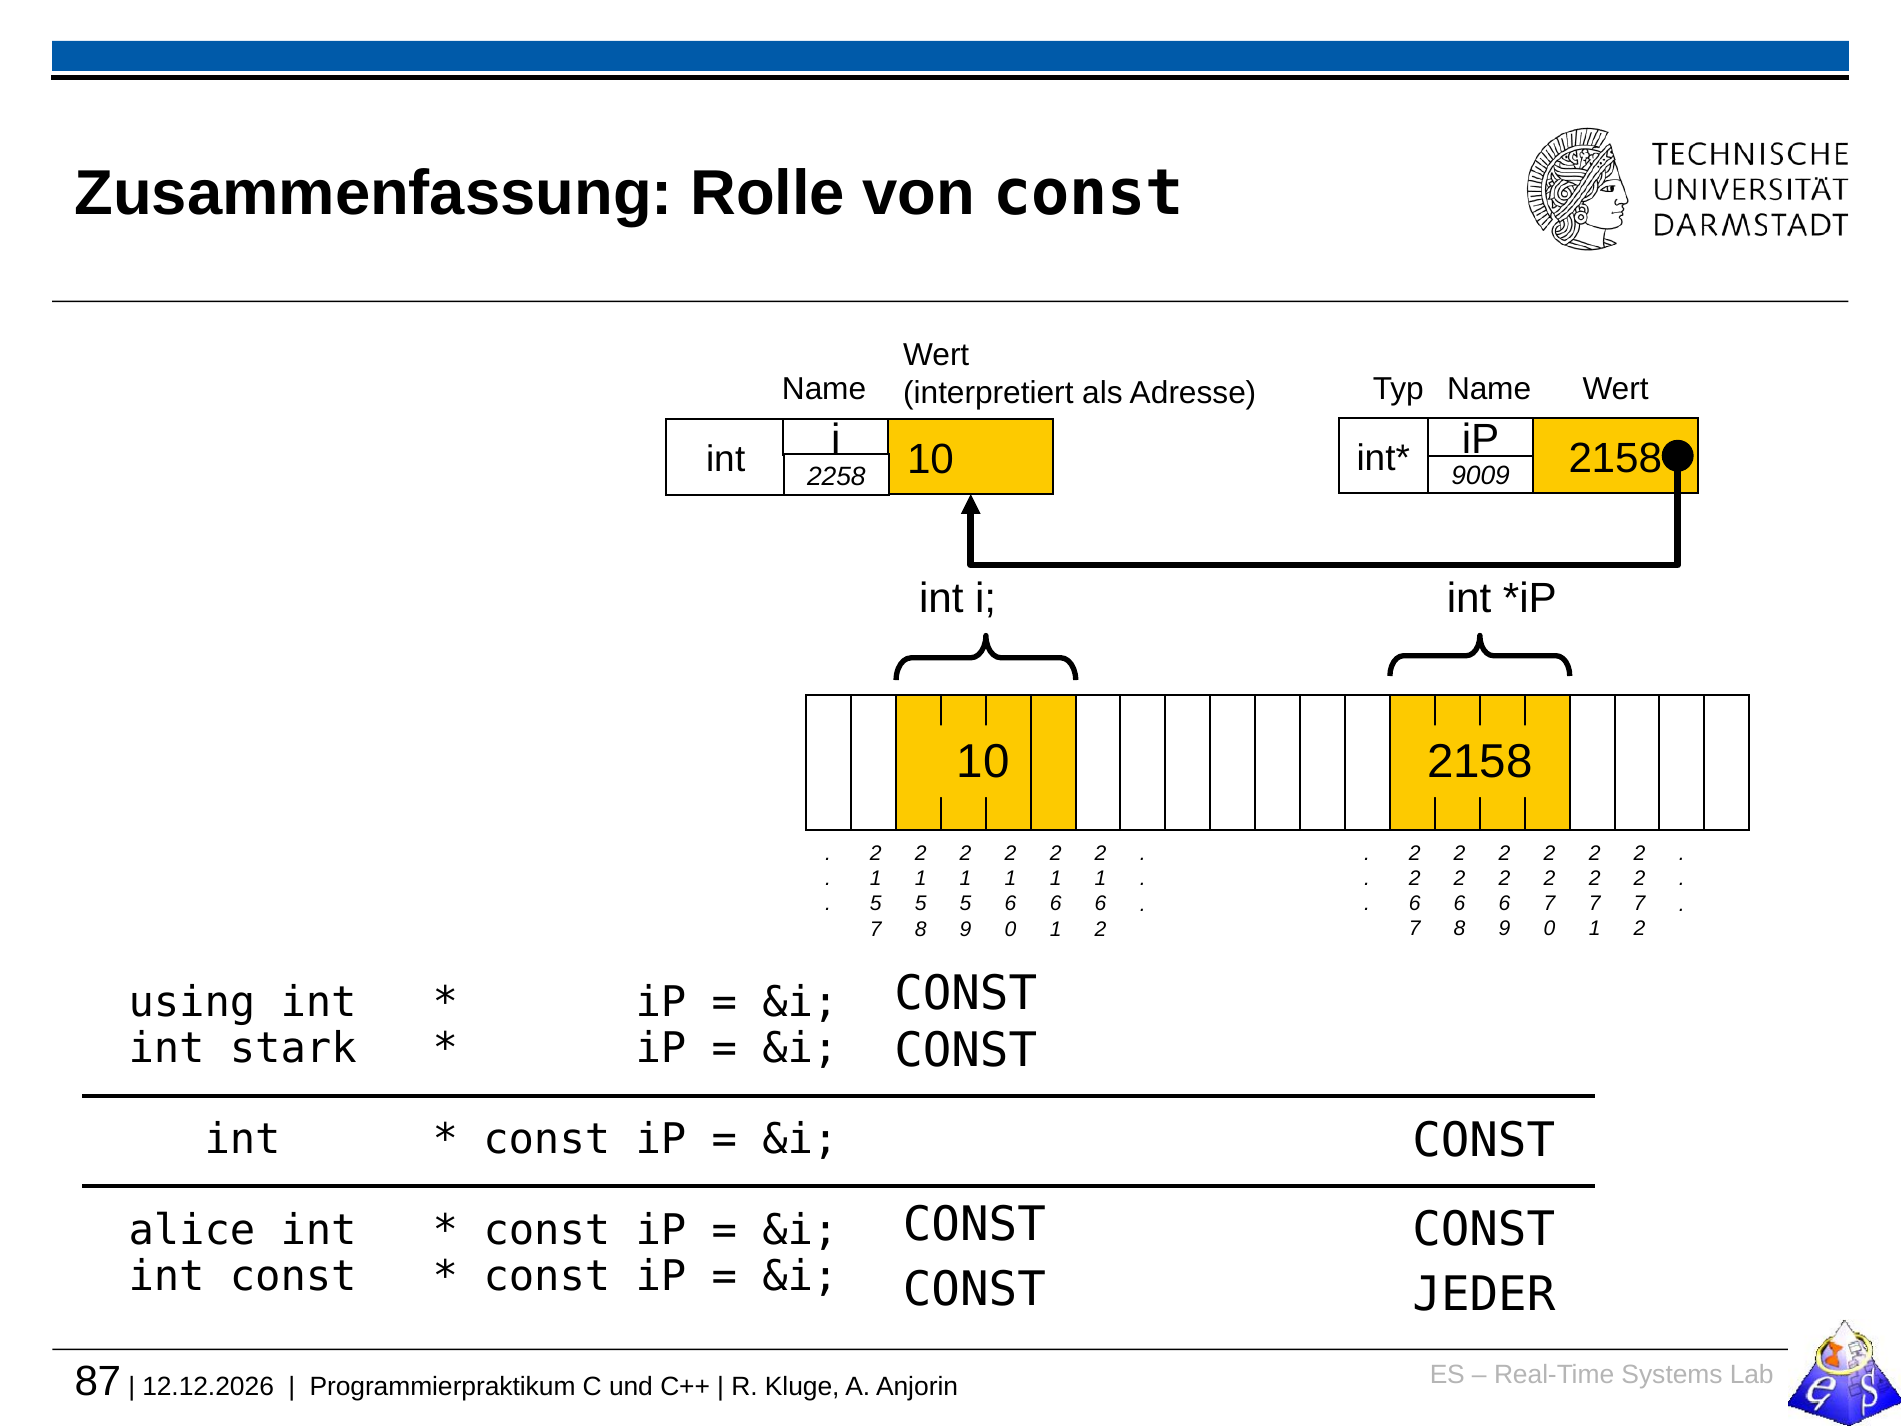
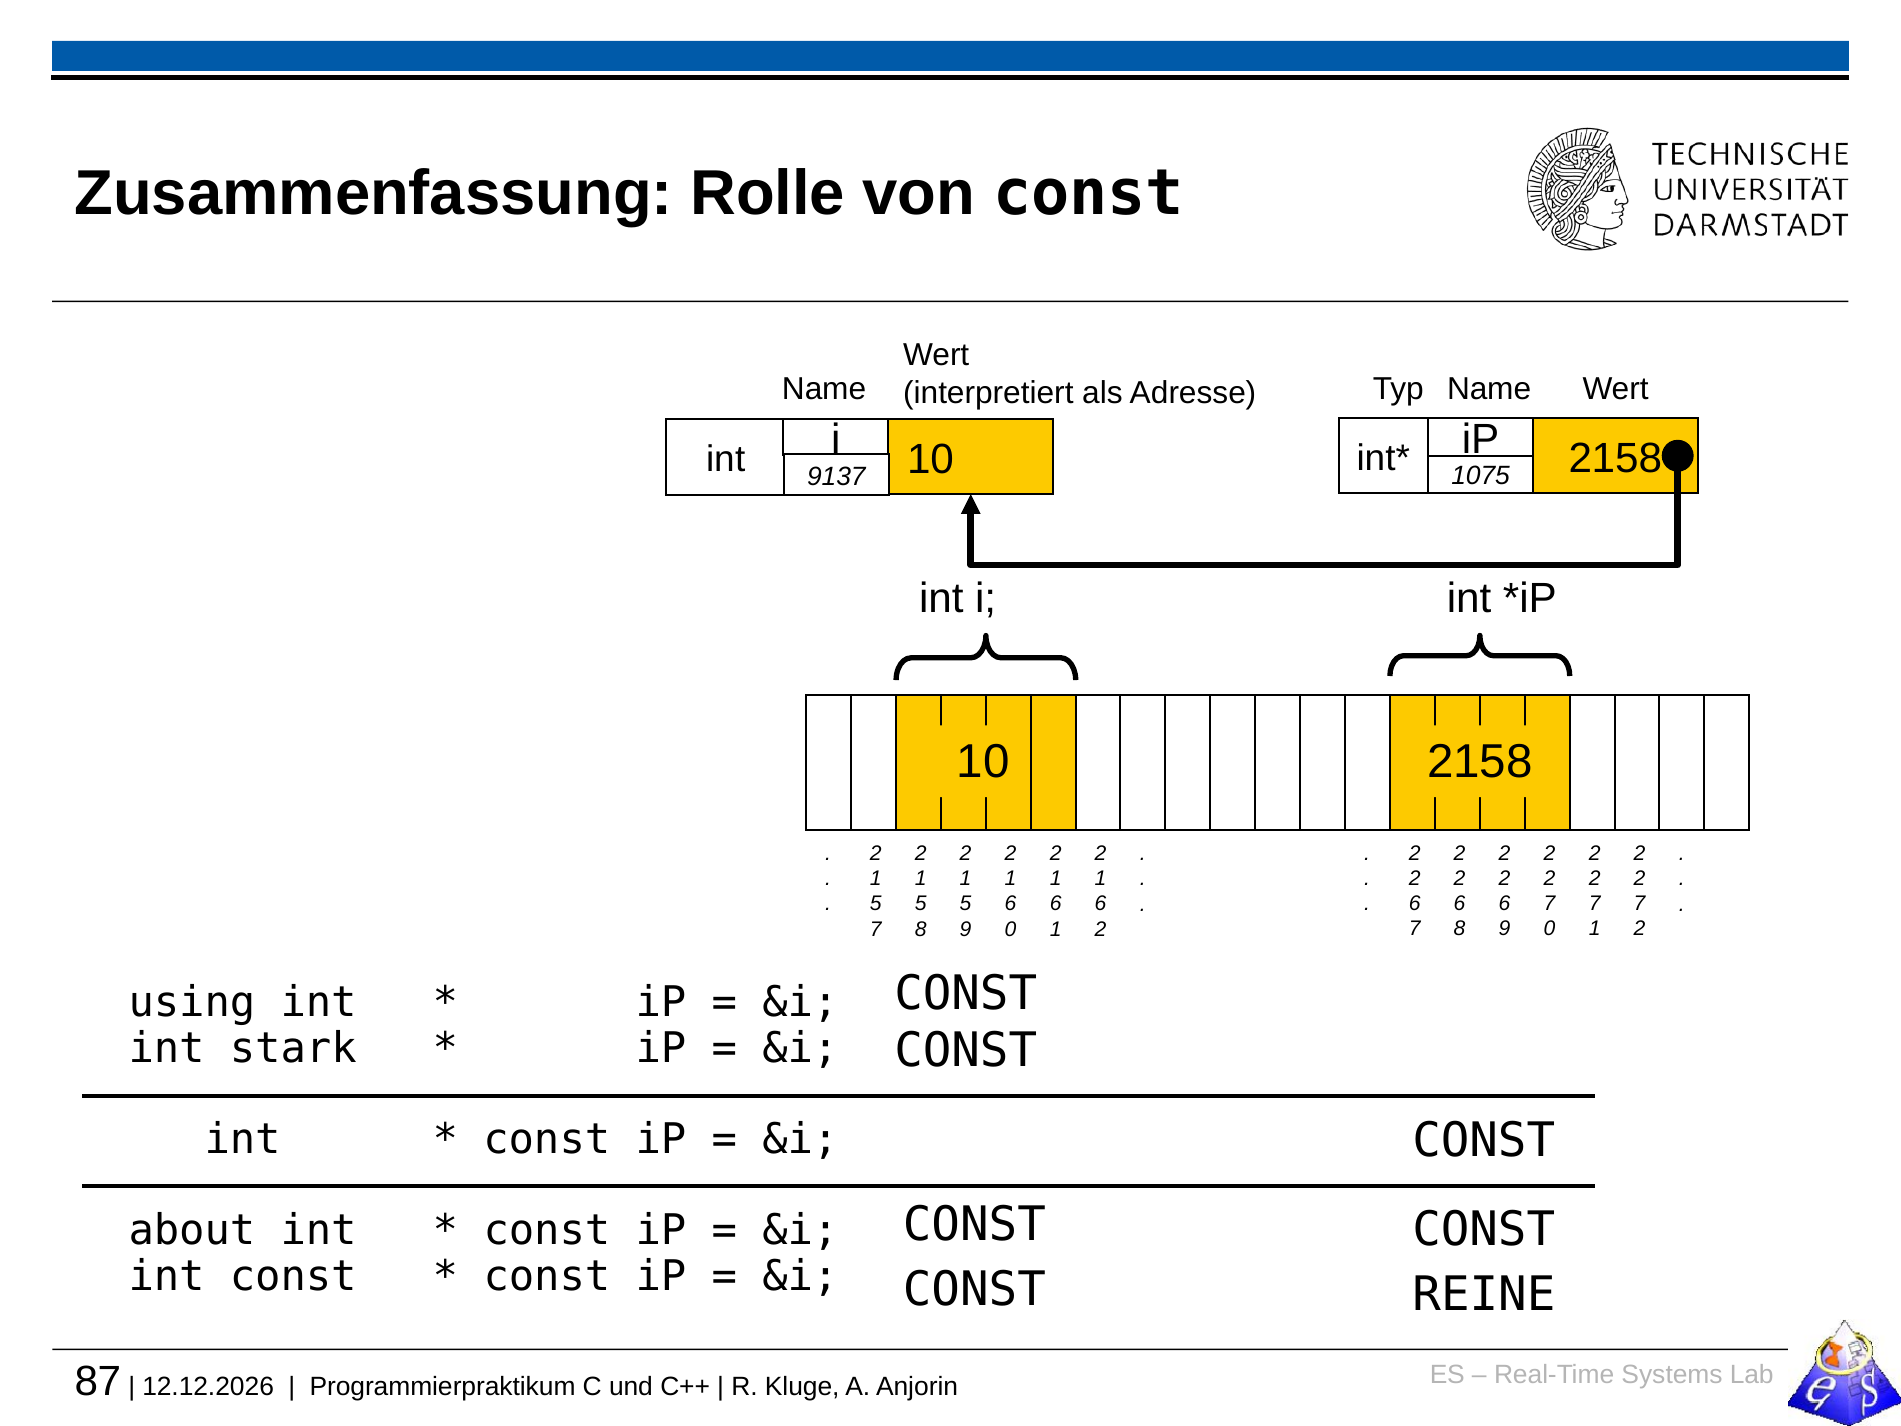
9009: 9009 -> 1075 (1481, 476)
2258: 2258 -> 9137 (836, 476)
alice: alice -> about (192, 1231)
JEDER: JEDER -> REINE (1484, 1295)
